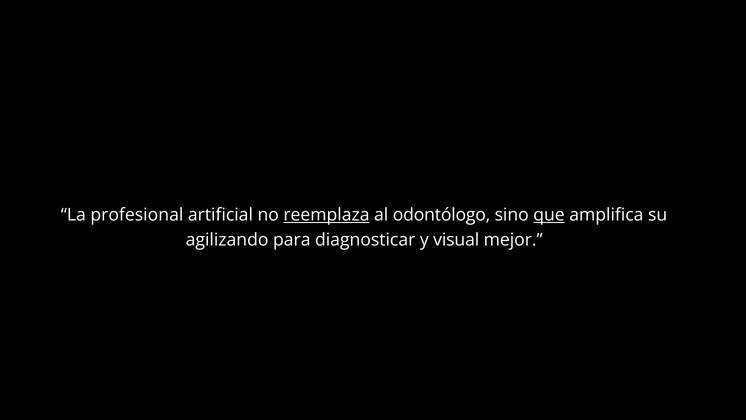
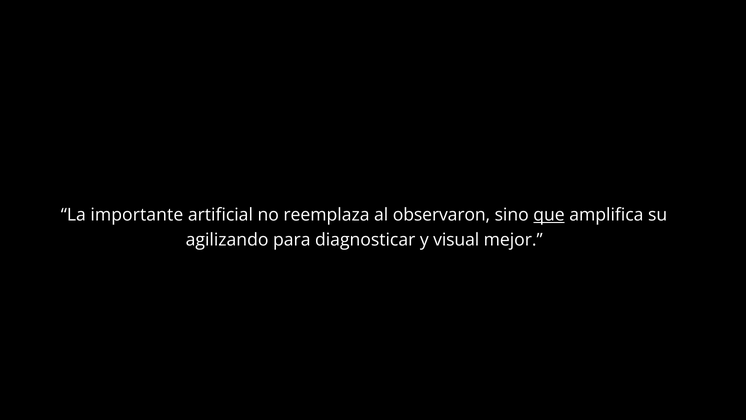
profesional: profesional -> importante (137, 215)
reemplaza underline: present -> none (326, 215)
odontólogo: odontólogo -> observaron (442, 215)
